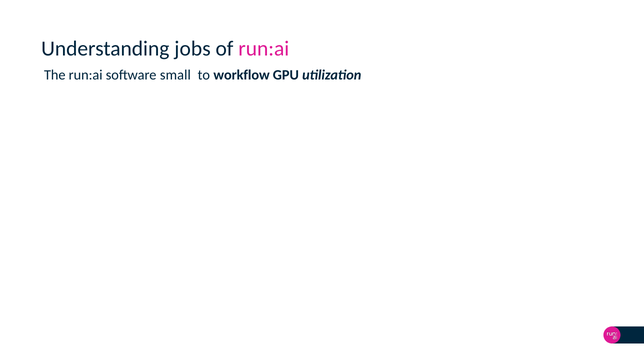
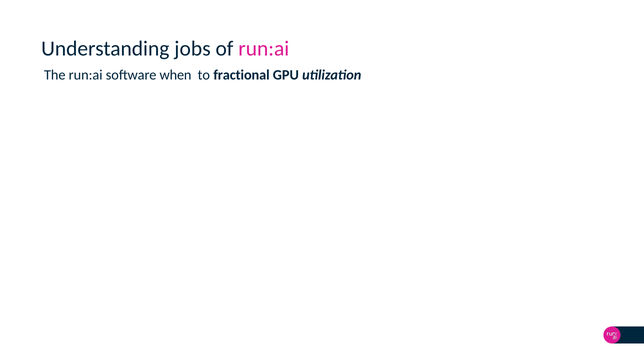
small: small -> when (176, 75)
workflow: workflow -> fractional (242, 75)
